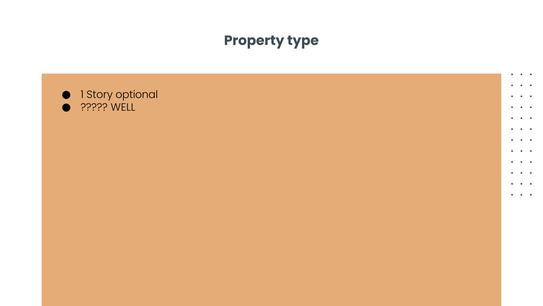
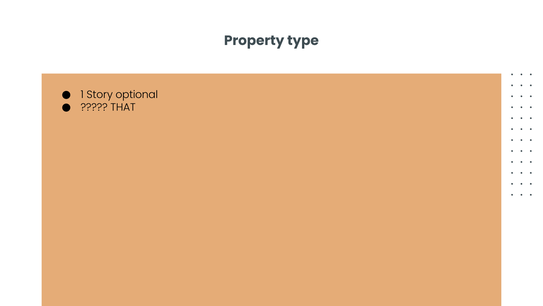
WELL: WELL -> THAT (123, 107)
